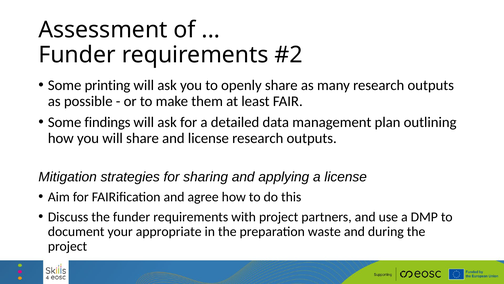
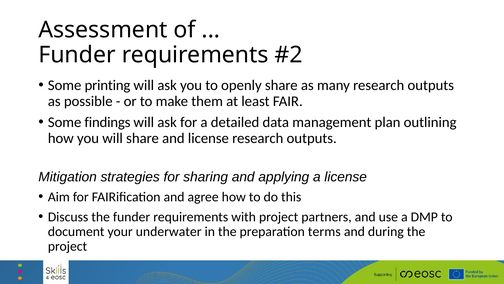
appropriate: appropriate -> underwater (169, 231)
waste: waste -> terms (324, 231)
